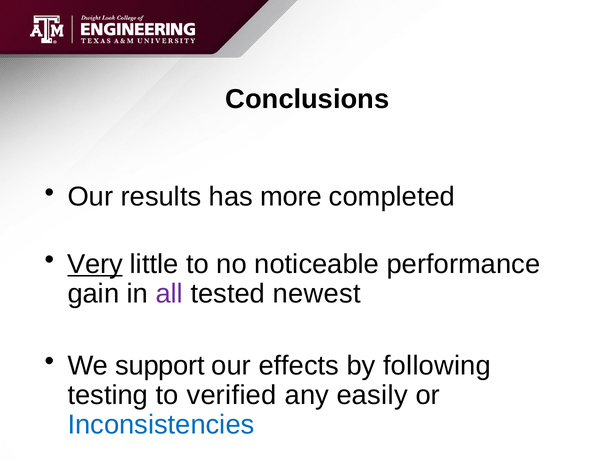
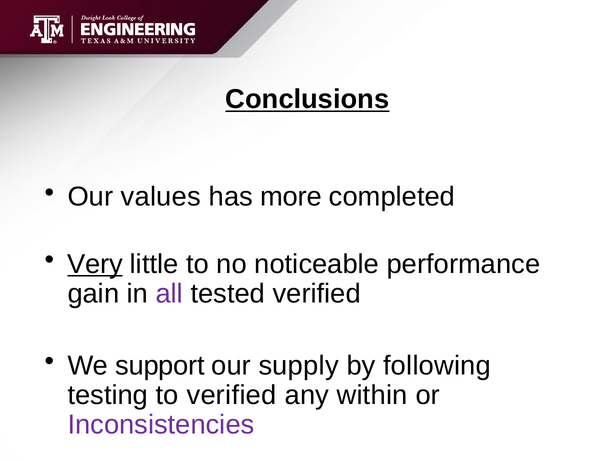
Conclusions underline: none -> present (307, 100)
results: results -> values (161, 197)
tested newest: newest -> verified (317, 294)
effects: effects -> supply (299, 366)
easily: easily -> within (372, 395)
Inconsistencies colour: blue -> purple (161, 425)
